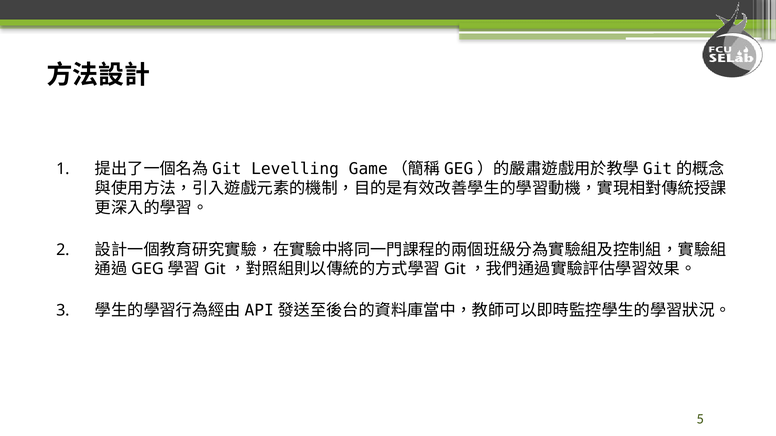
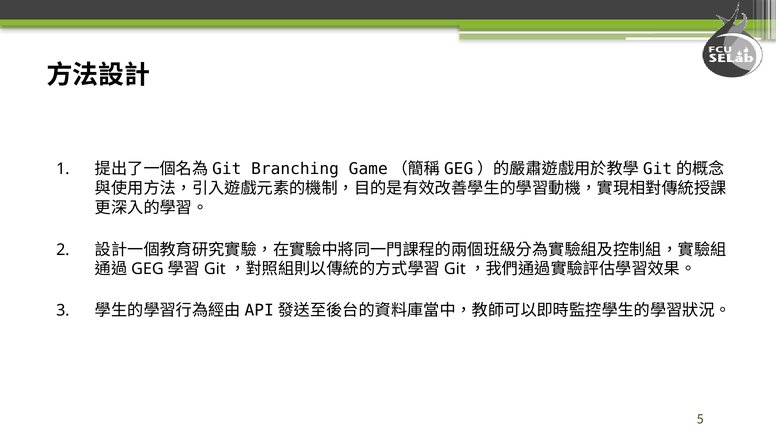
Levelling: Levelling -> Branching (295, 169)
